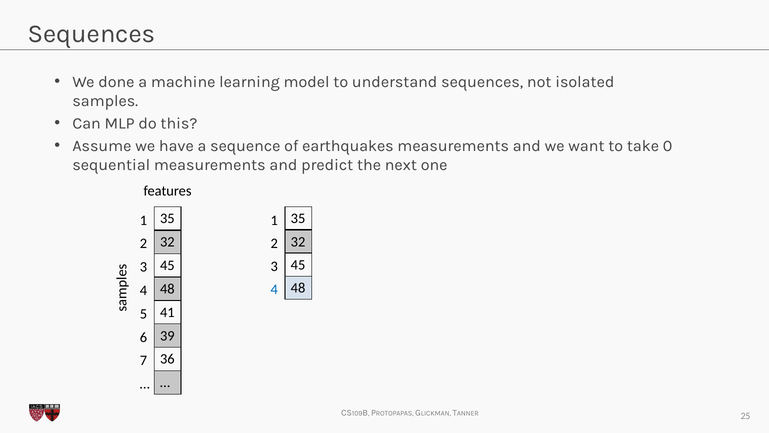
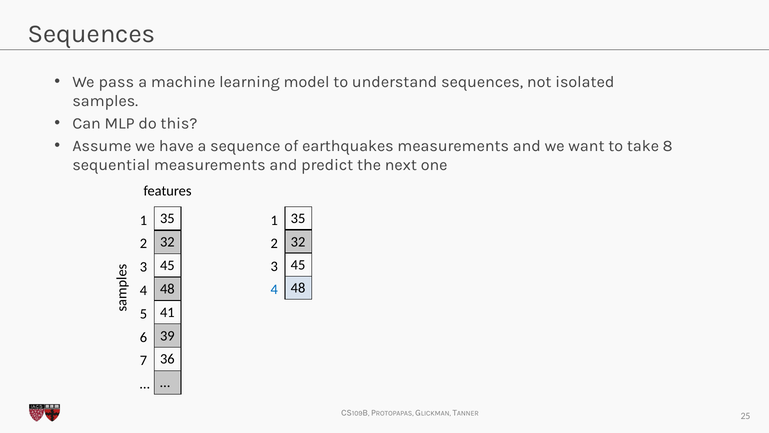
done: done -> pass (116, 82)
0: 0 -> 8 (668, 146)
